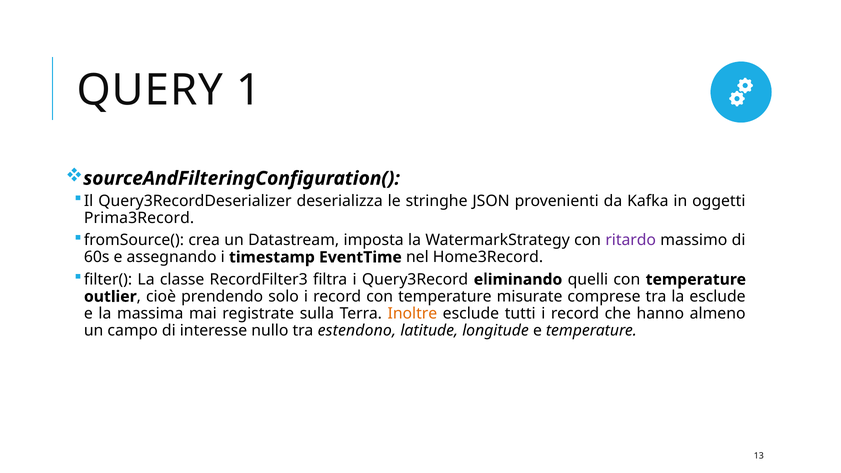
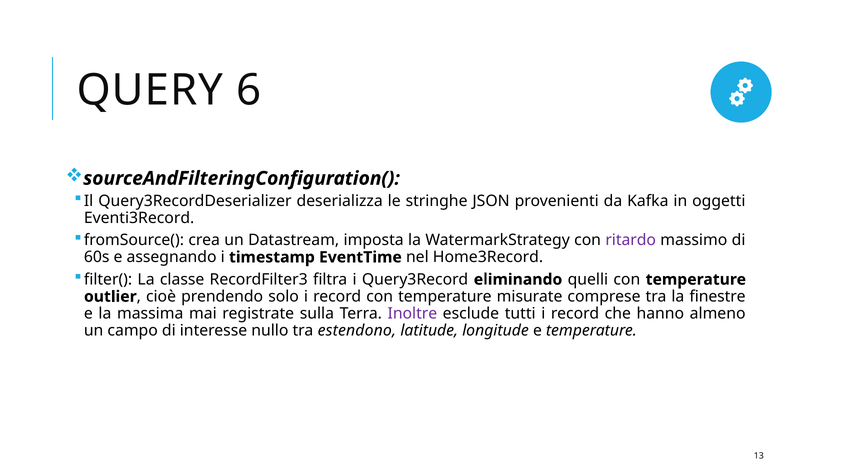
1: 1 -> 6 (249, 90)
Prima3Record: Prima3Record -> Eventi3Record (139, 218)
la esclude: esclude -> finestre (718, 297)
Inoltre colour: orange -> purple (412, 314)
